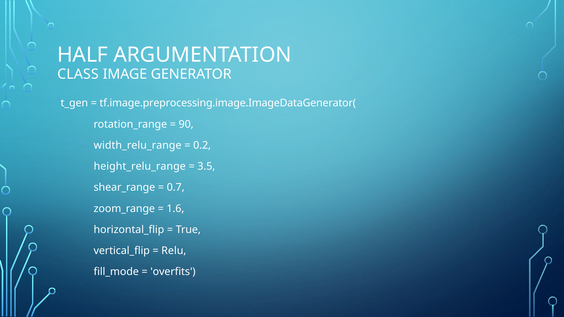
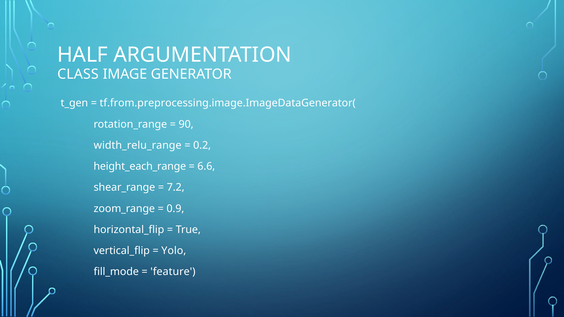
tf.image.preprocessing.image.ImageDataGenerator(: tf.image.preprocessing.image.ImageDataGenerator( -> tf.from.preprocessing.image.ImageDataGenerator( (228, 103)
height_relu_range: height_relu_range -> height_each_range (140, 166)
3.5: 3.5 -> 6.6 (206, 166)
0.7: 0.7 -> 7.2 (176, 188)
1.6: 1.6 -> 0.9 (175, 209)
Relu: Relu -> Yolo (174, 251)
overfits: overfits -> feature (173, 272)
